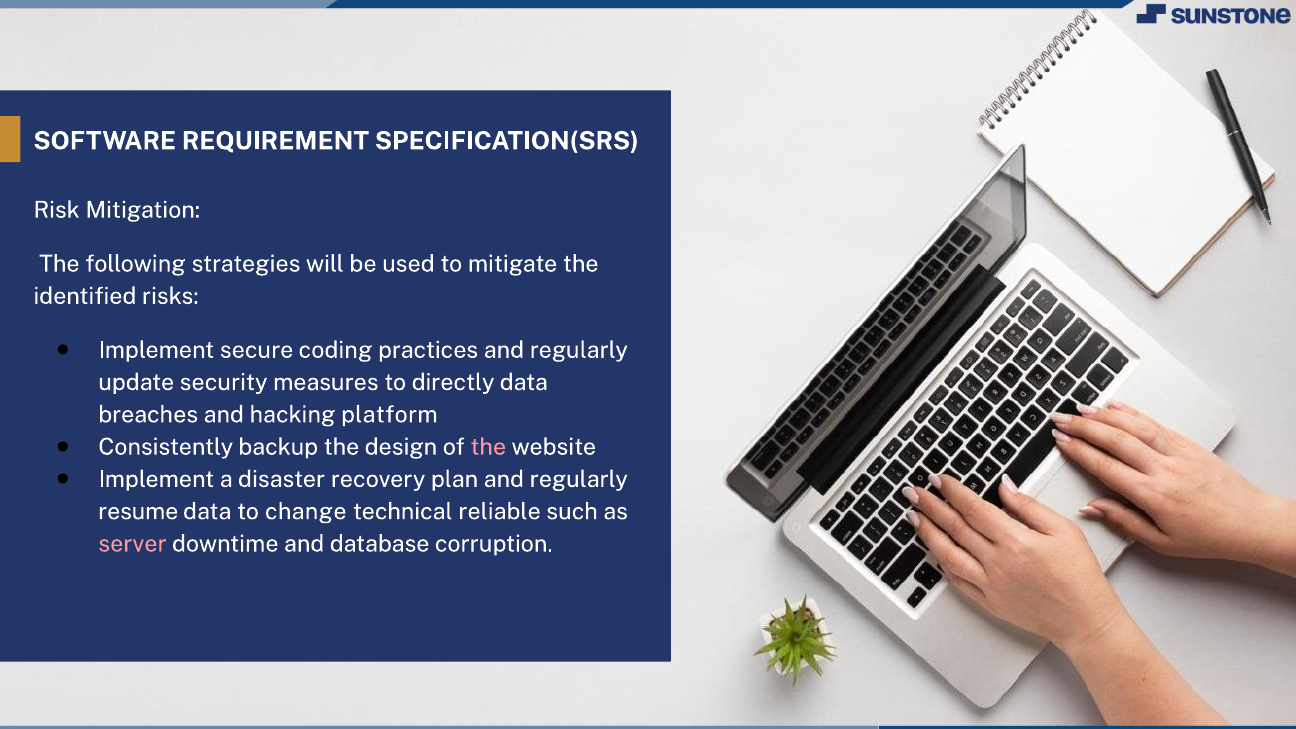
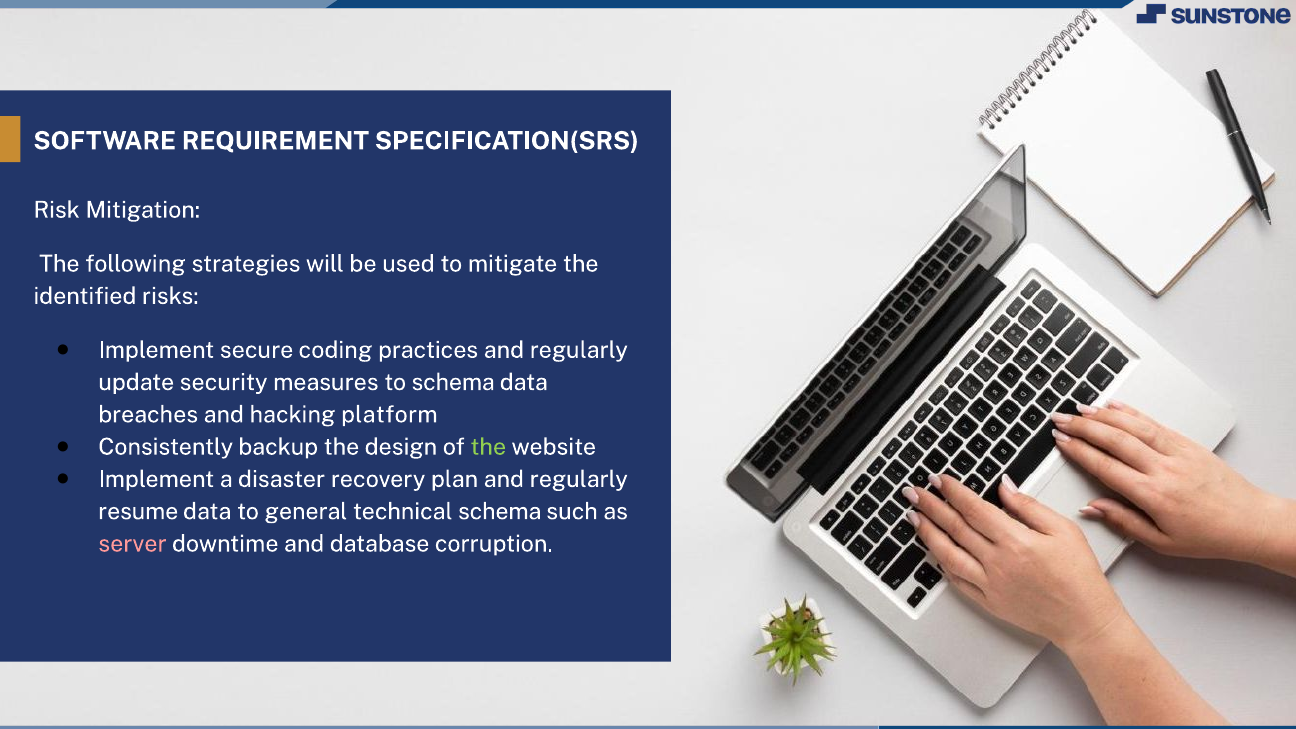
to directly: directly -> schema (453, 382)
the colour: pink -> light green (488, 447)
change: change -> general (306, 512)
technical reliable: reliable -> schema (500, 512)
